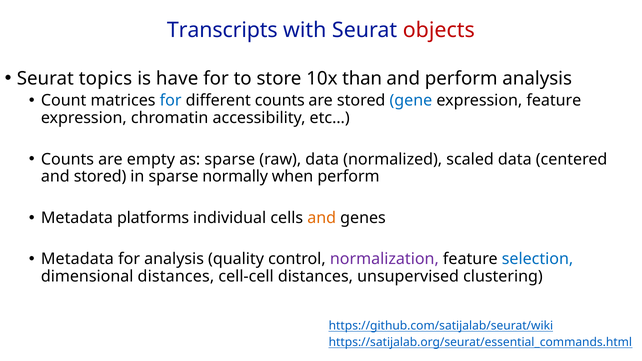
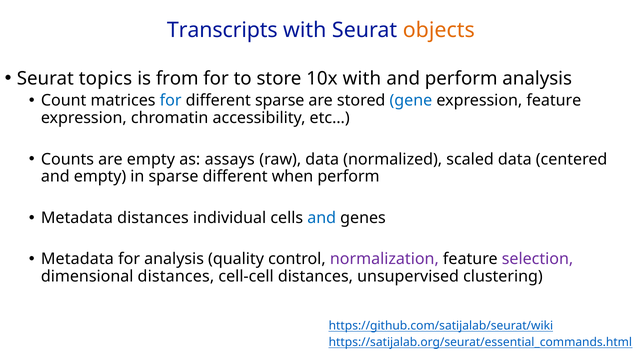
objects colour: red -> orange (439, 30)
have: have -> from (177, 79)
10x than: than -> with (362, 79)
different counts: counts -> sparse (280, 101)
as sparse: sparse -> assays (230, 159)
and stored: stored -> empty (100, 177)
sparse normally: normally -> different (235, 177)
Metadata platforms: platforms -> distances (153, 218)
and colour: orange -> blue (322, 218)
selection colour: blue -> purple (538, 259)
